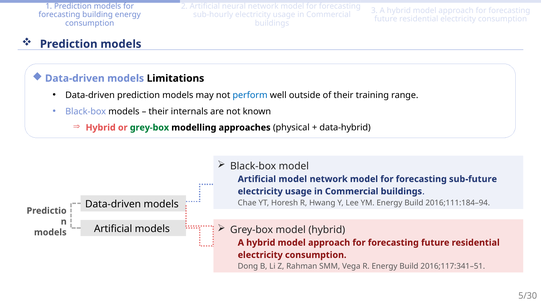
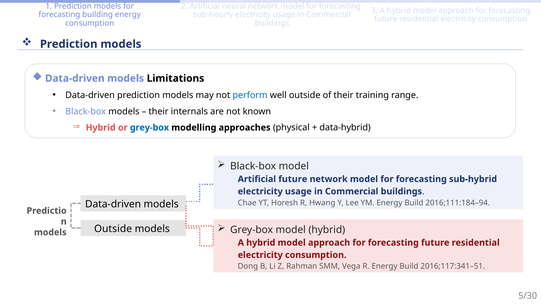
grey-box colour: green -> blue (149, 128)
Artificial model: model -> future (293, 179)
sub-future: sub-future -> sub-hybrid (473, 179)
Artificial: Artificial -> Outside (113, 229)
